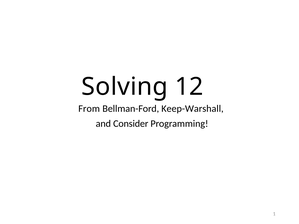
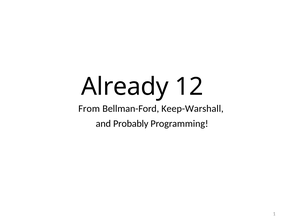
Solving: Solving -> Already (125, 87)
Consider: Consider -> Probably (131, 124)
